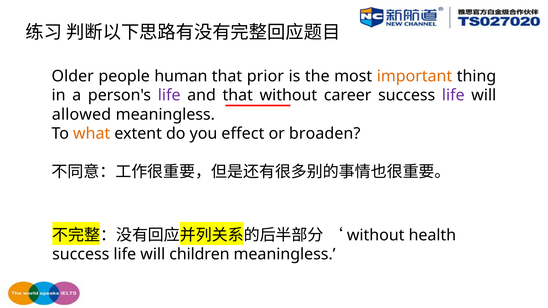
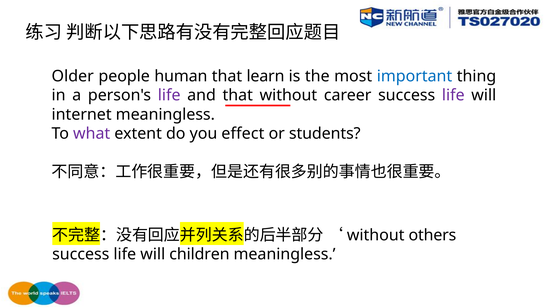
prior: prior -> learn (266, 76)
important colour: orange -> blue (414, 76)
allowed: allowed -> internet (82, 115)
what colour: orange -> purple (92, 134)
broaden: broaden -> students (325, 134)
health: health -> others (432, 235)
